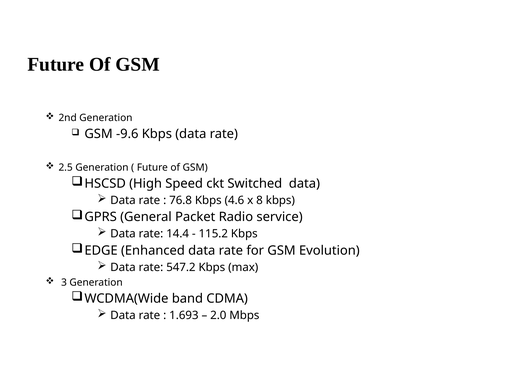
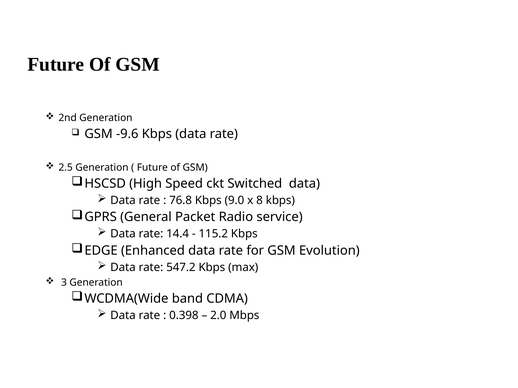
4.6: 4.6 -> 9.0 (234, 200)
1.693: 1.693 -> 0.398 (184, 316)
